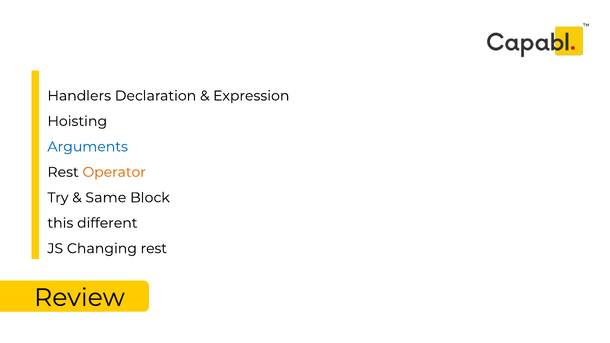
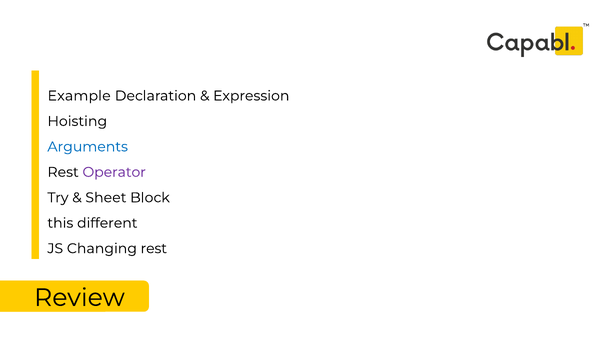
Handlers: Handlers -> Example (79, 96)
Operator colour: orange -> purple (114, 172)
Same: Same -> Sheet (106, 198)
